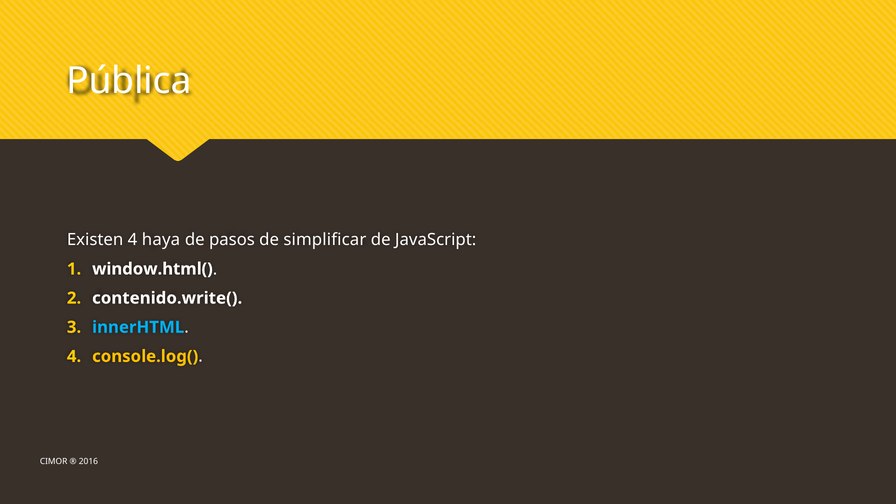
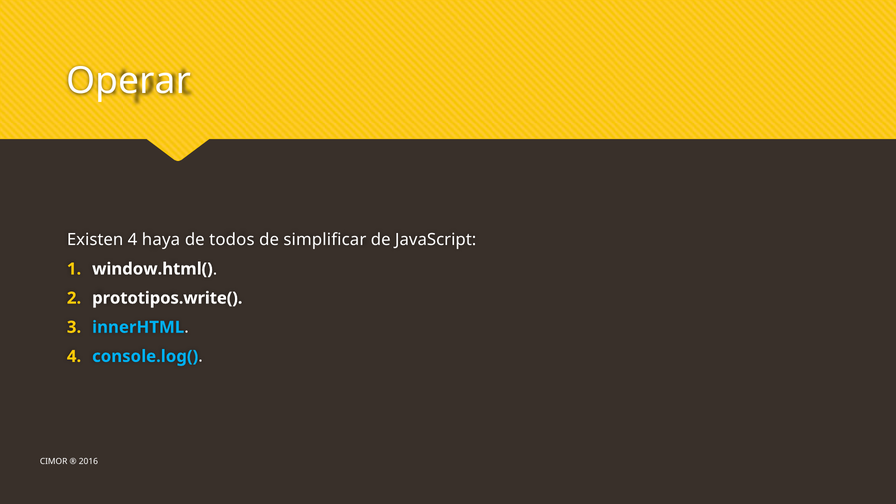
Pública: Pública -> Operar (129, 81)
pasos: pasos -> todos (232, 240)
contenido.write(: contenido.write( -> prototipos.write( (167, 298)
console.log( colour: yellow -> light blue (145, 356)
